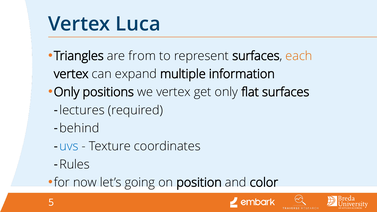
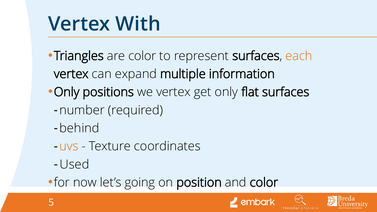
Luca: Luca -> With (138, 24)
are from: from -> color (142, 56)
lectures: lectures -> number (82, 110)
uvs colour: blue -> orange (69, 146)
Rules: Rules -> Used (74, 164)
